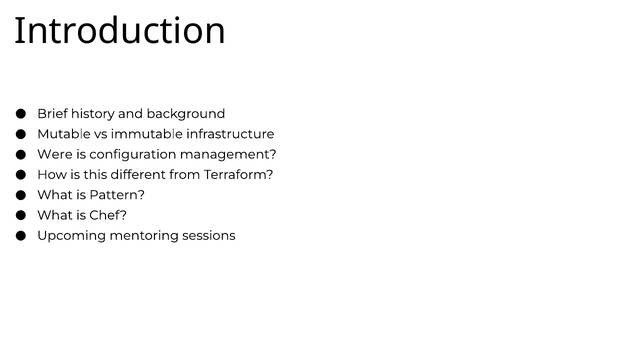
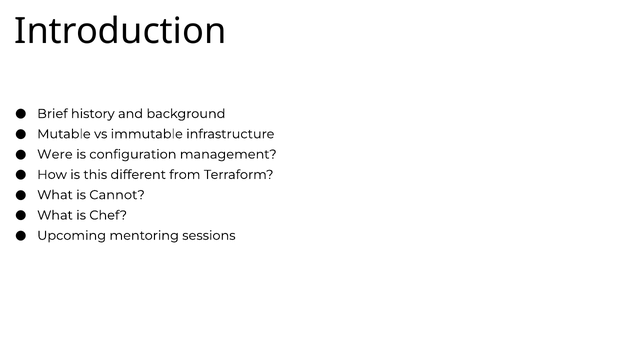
Pattern: Pattern -> Cannot (117, 195)
